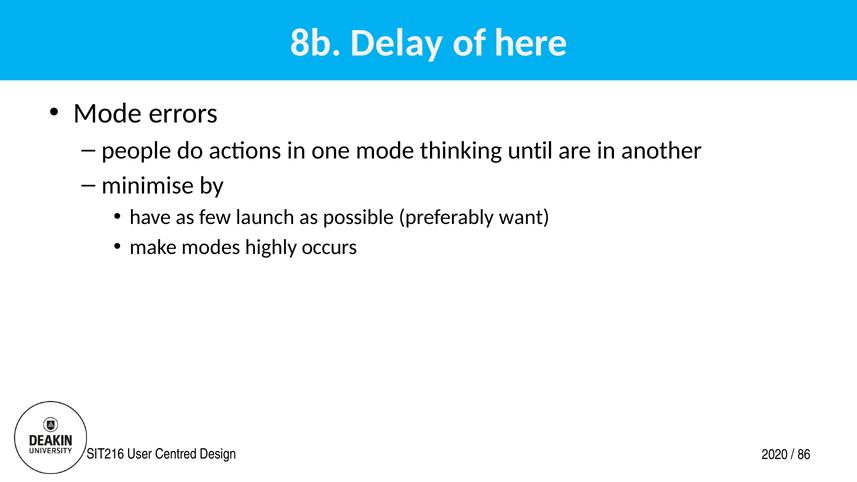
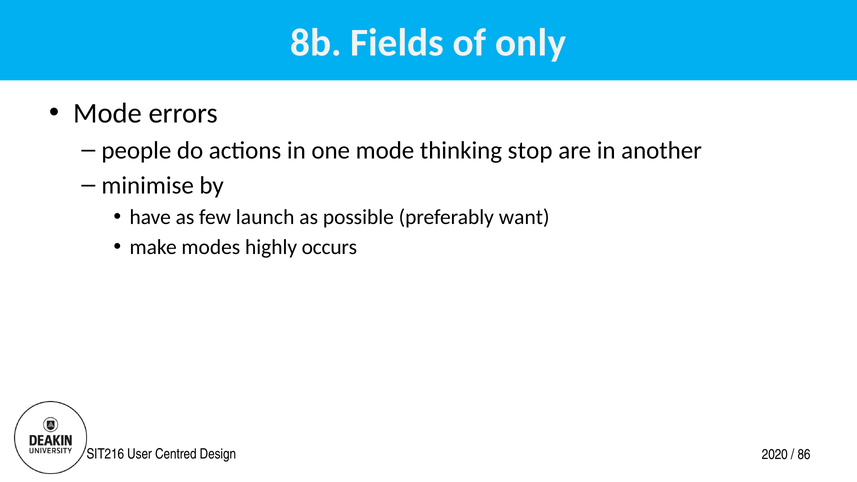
Delay: Delay -> Fields (397, 43)
here: here -> only (531, 43)
until: until -> stop (530, 150)
